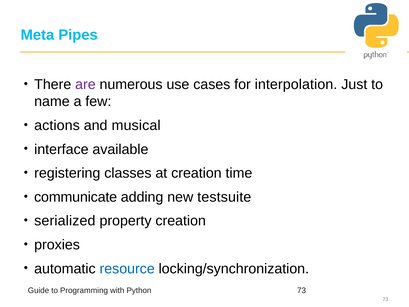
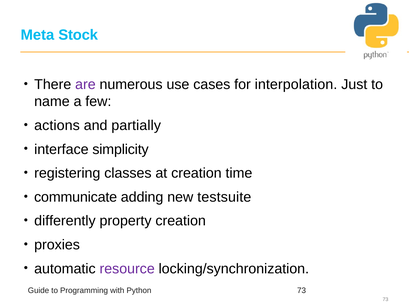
Pipes: Pipes -> Stock (78, 35)
musical: musical -> partially (136, 125)
available: available -> simplicity (121, 149)
serialized: serialized -> differently (65, 221)
resource colour: blue -> purple (127, 268)
